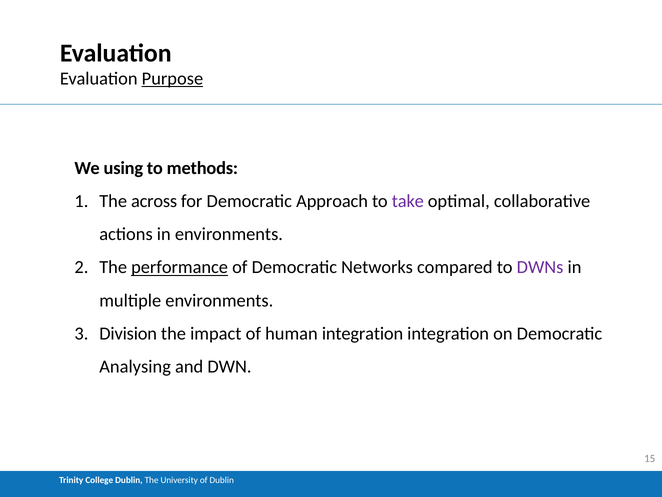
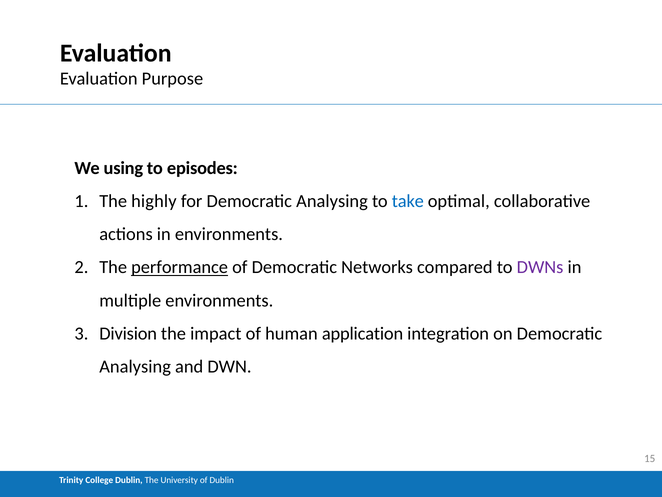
Purpose underline: present -> none (172, 79)
methods: methods -> episodes (202, 168)
across: across -> highly (154, 201)
for Democratic Approach: Approach -> Analysing (332, 201)
take colour: purple -> blue (408, 201)
human integration: integration -> application (363, 333)
